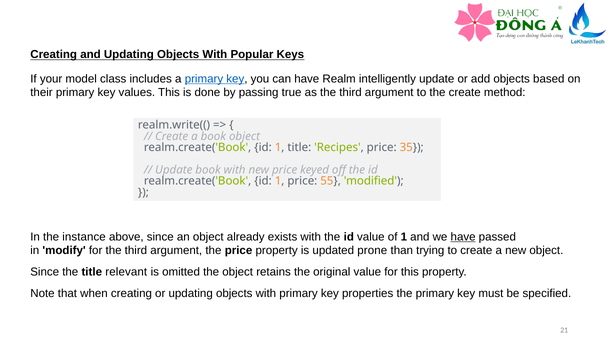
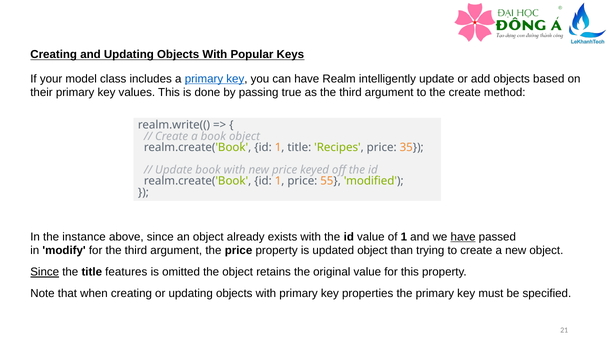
updated prone: prone -> object (372, 251)
Since underline: none -> present (45, 272)
relevant: relevant -> features (126, 272)
